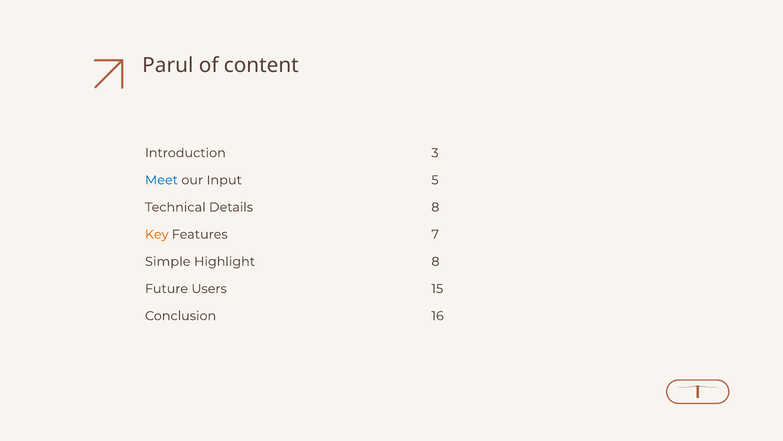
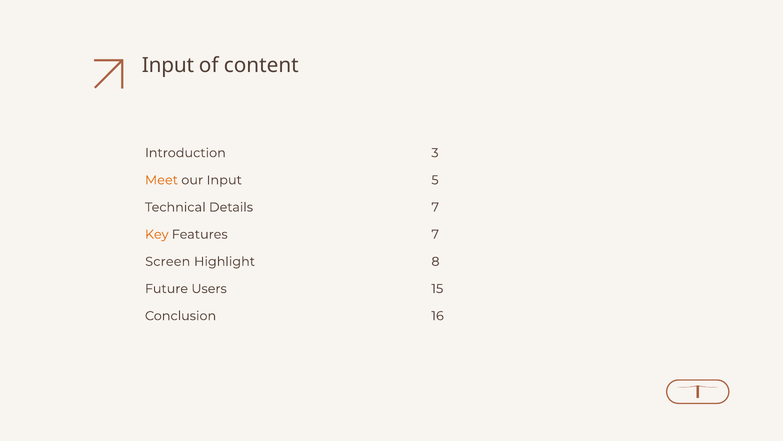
Parul: Parul -> Input (168, 65)
Meet colour: blue -> orange (161, 180)
Details 8: 8 -> 7 (435, 207)
Simple: Simple -> Screen (168, 261)
